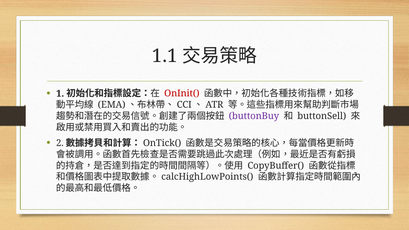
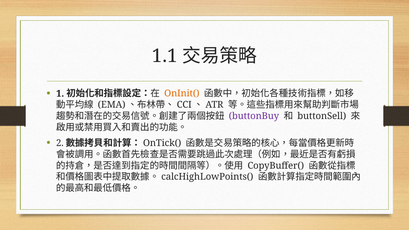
OnInit( colour: red -> orange (182, 94)
